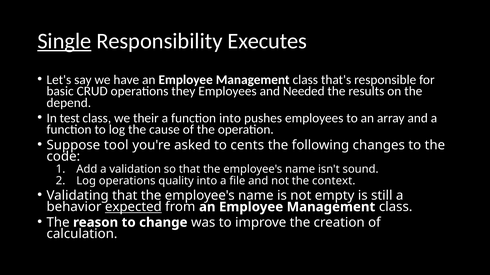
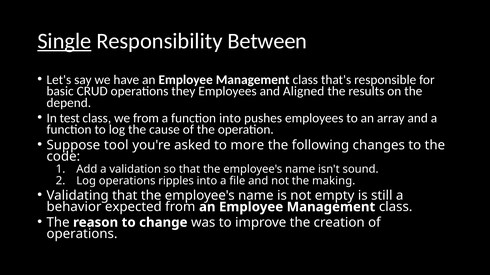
Executes: Executes -> Between (267, 41)
Needed: Needed -> Aligned (304, 91)
we their: their -> from (146, 118)
cents: cents -> more (247, 145)
quality: quality -> ripples (176, 181)
context: context -> making (334, 181)
expected underline: present -> none (133, 207)
calculation: calculation -> operations (82, 234)
